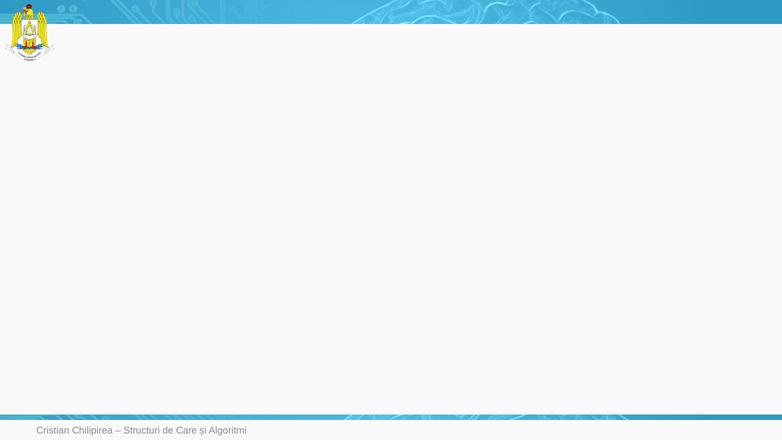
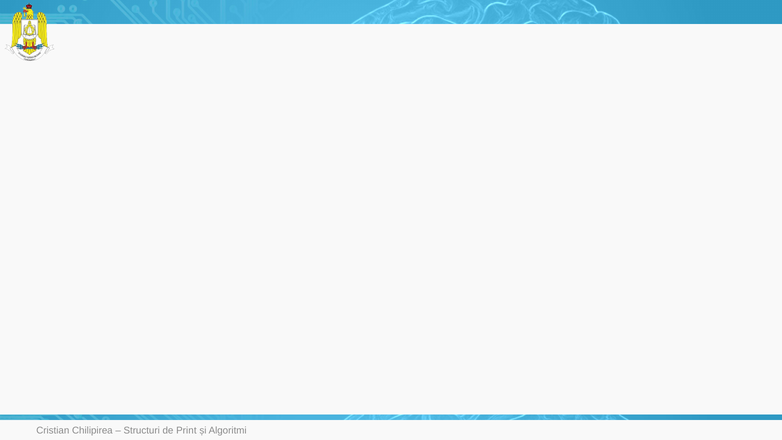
Care: Care -> Print (186, 430)
